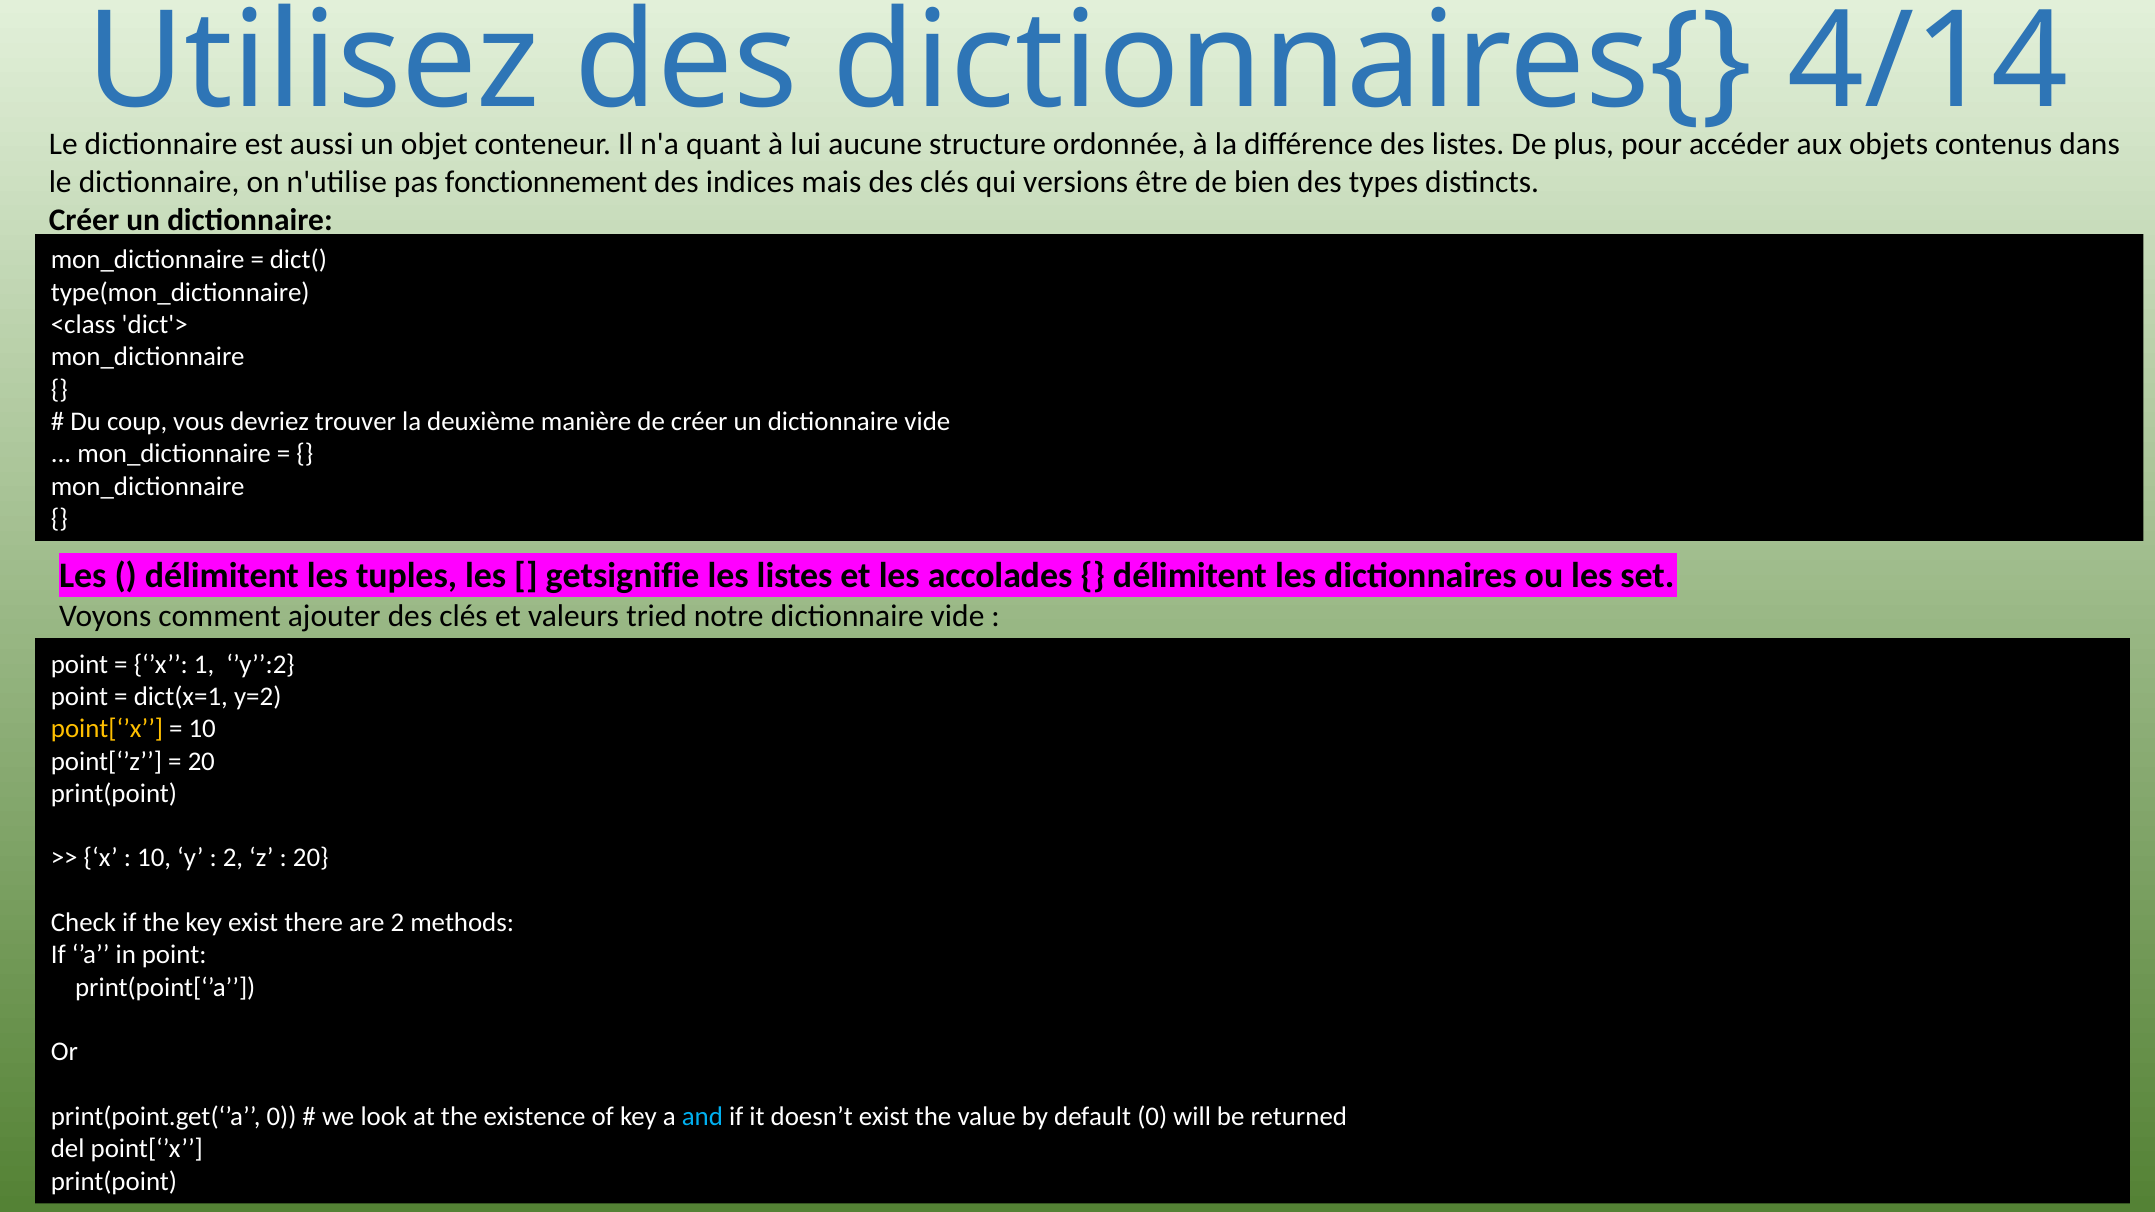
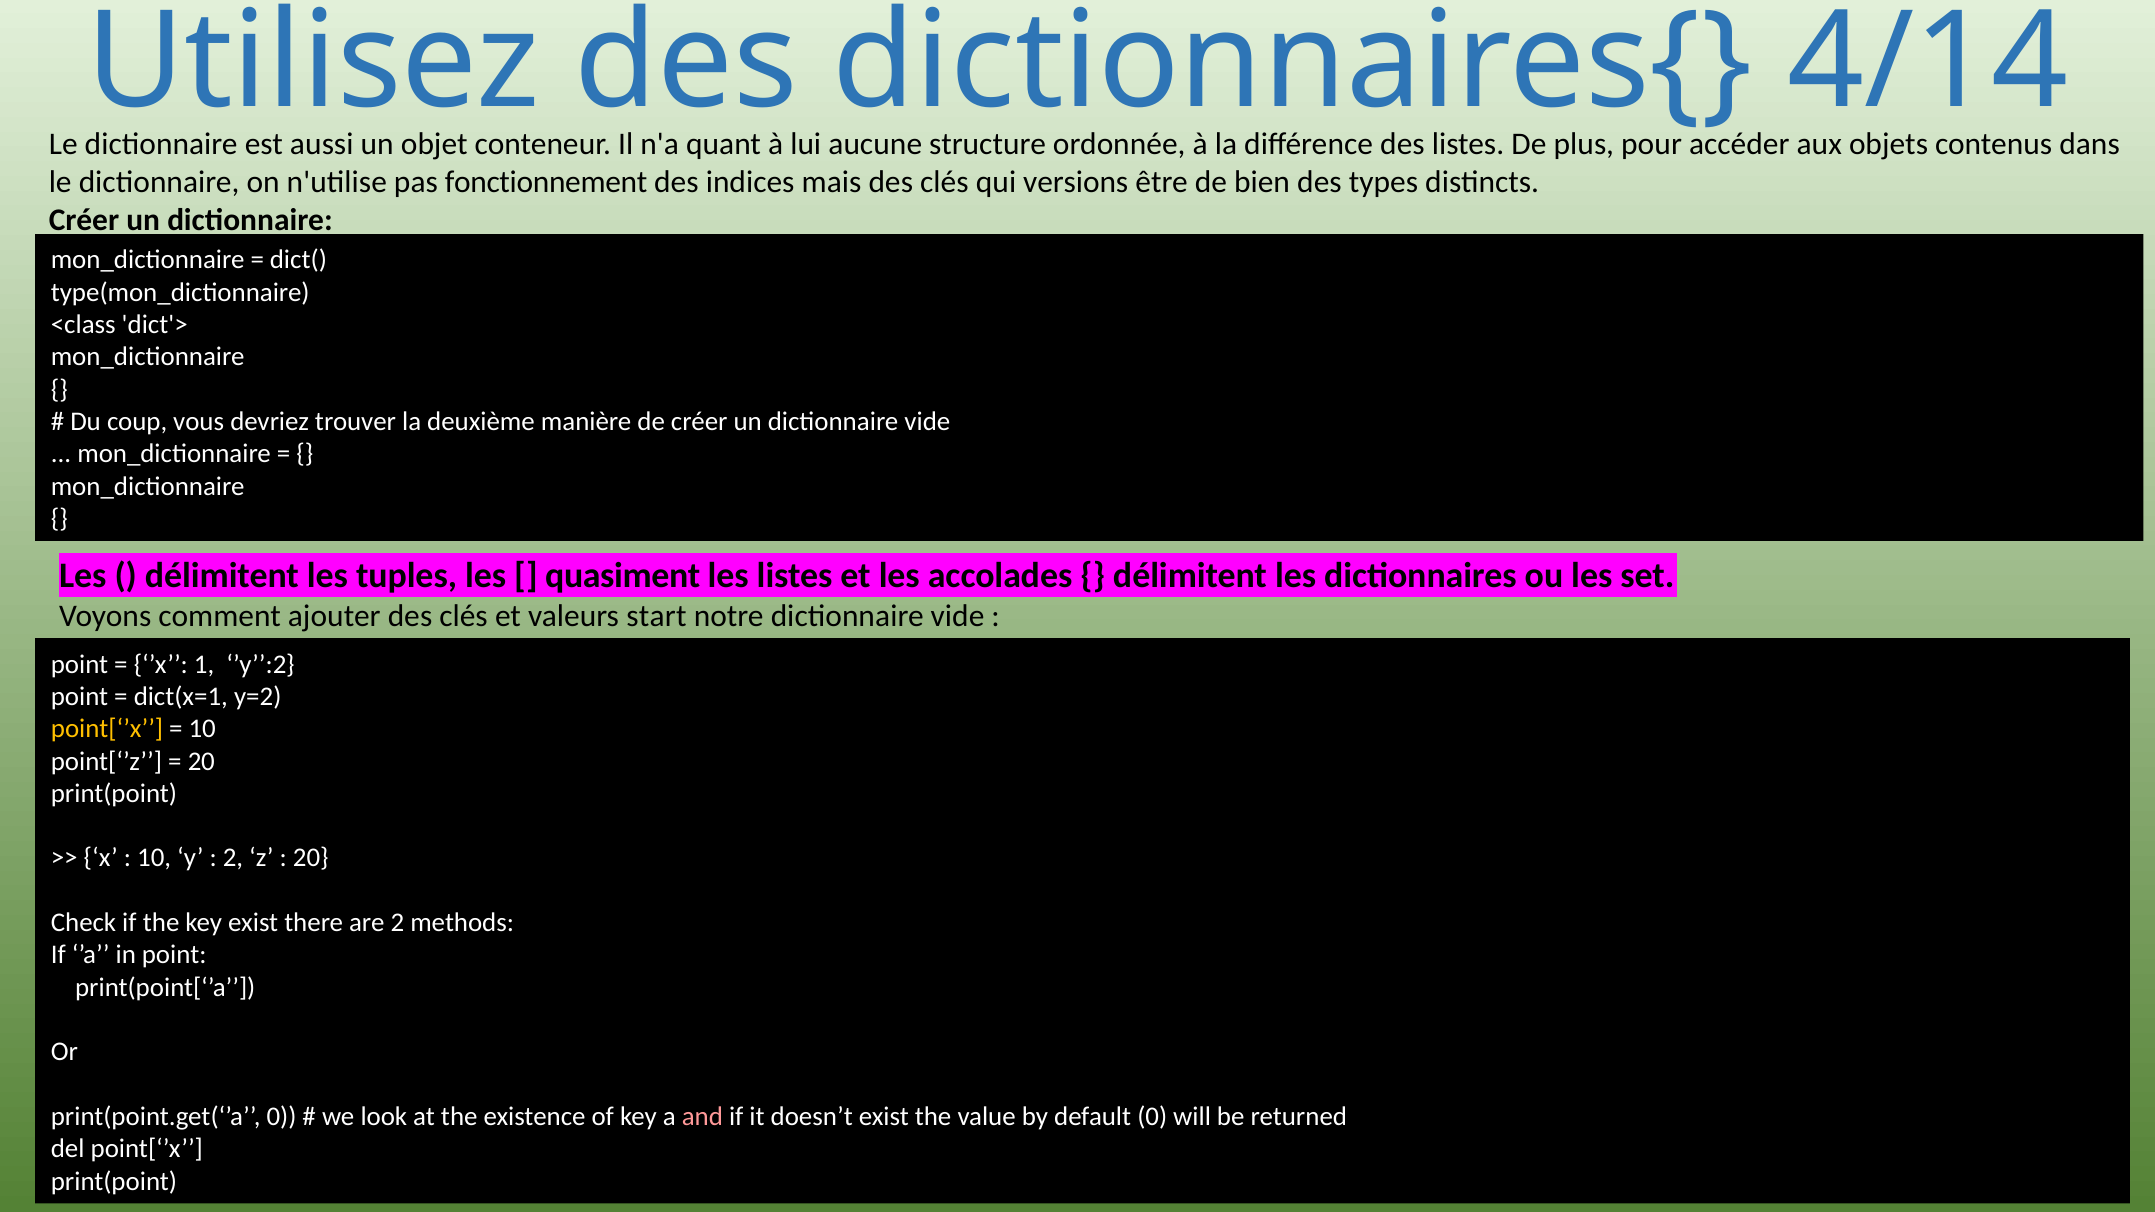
getsignifie: getsignifie -> quasiment (623, 576)
tried: tried -> start (656, 616)
and colour: light blue -> pink (702, 1117)
